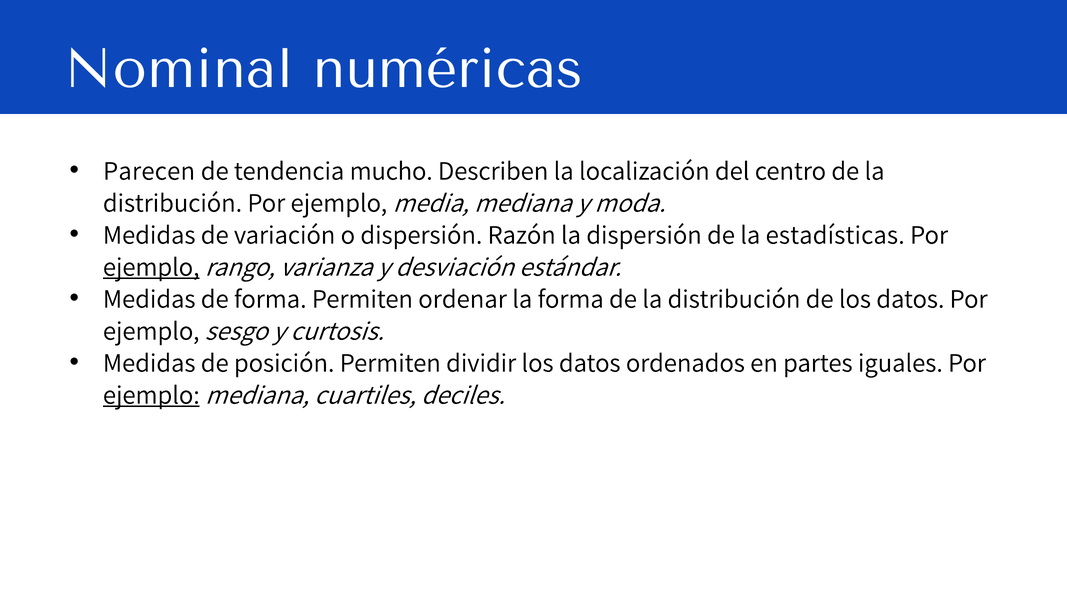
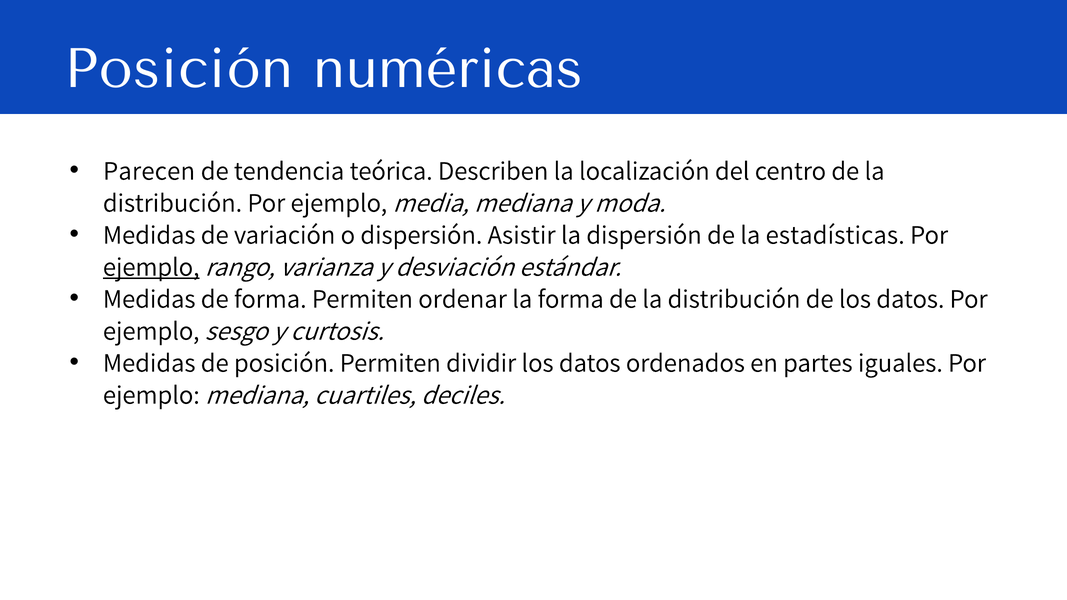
Nominal: Nominal -> Posición (179, 69)
mucho: mucho -> teórica (391, 171)
Razón: Razón -> Asistir (522, 235)
ejemplo underline: present -> none (151, 395)
